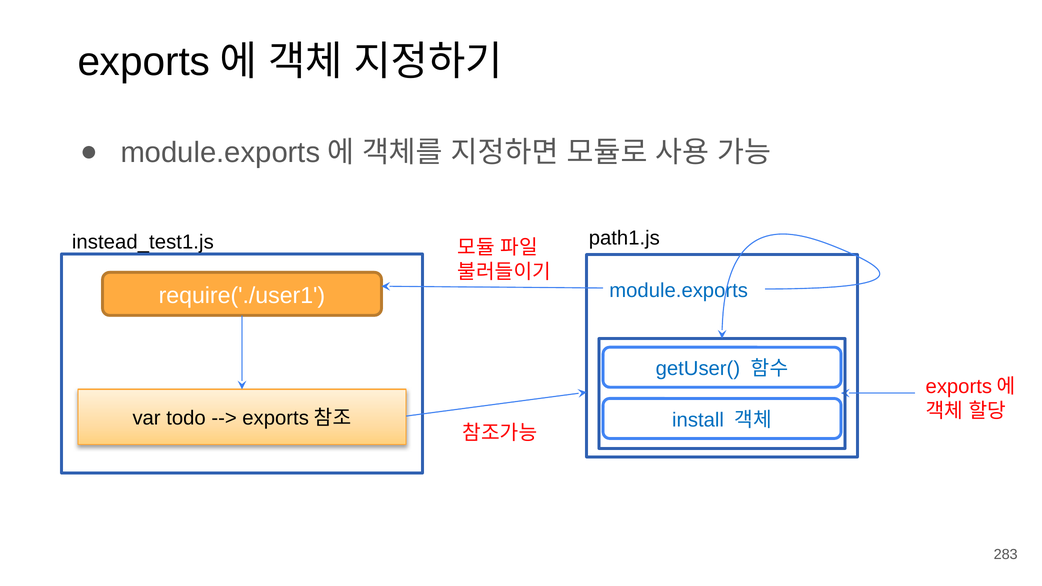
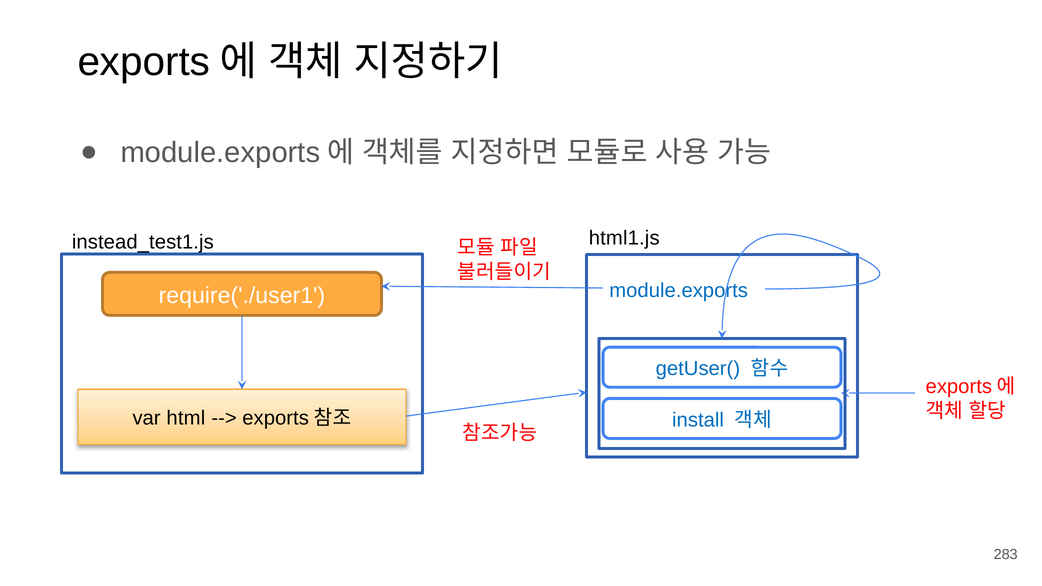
path1.js: path1.js -> html1.js (624, 238)
todo: todo -> html (186, 418)
